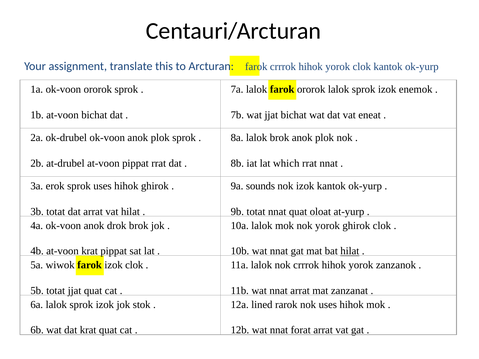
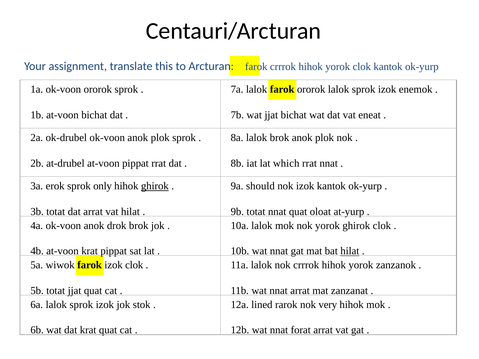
sprok uses: uses -> only (103, 186)
ghirok underline: none -> present (155, 186)
sounds: sounds -> should (260, 186)
nok uses: uses -> very (328, 305)
